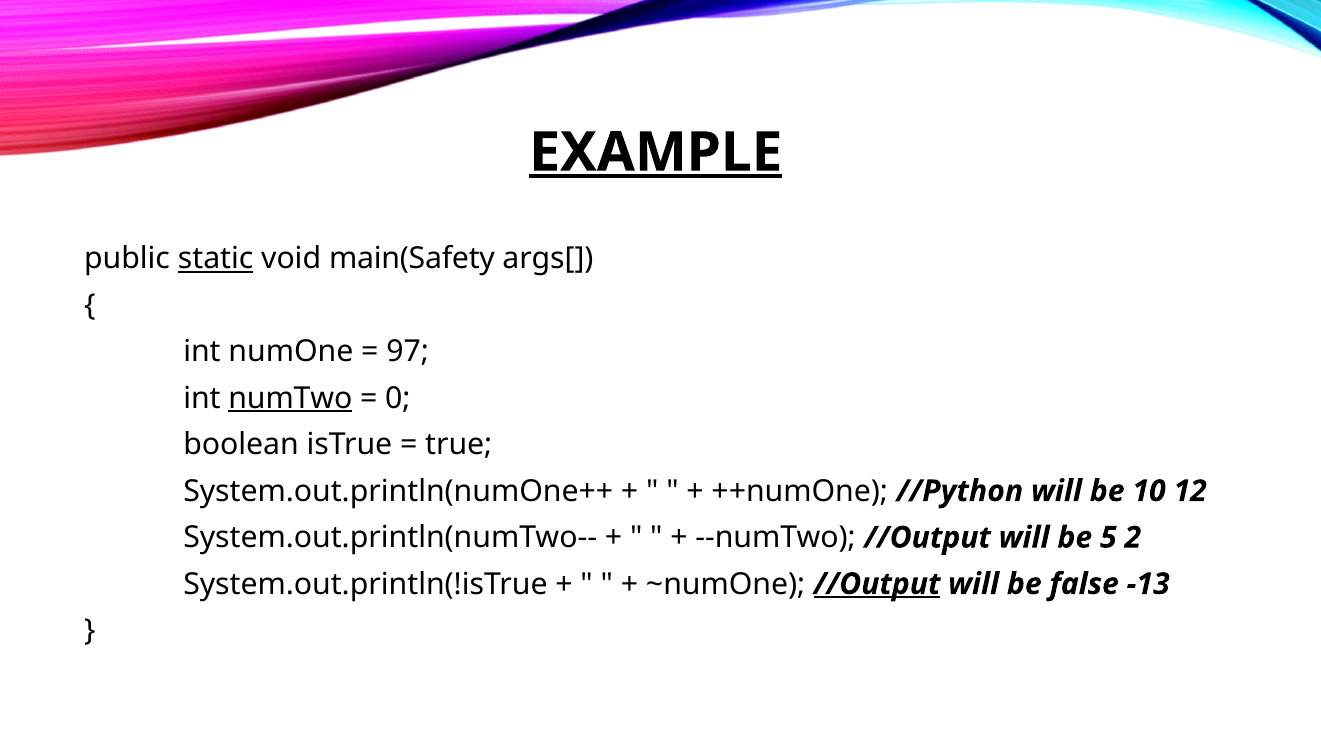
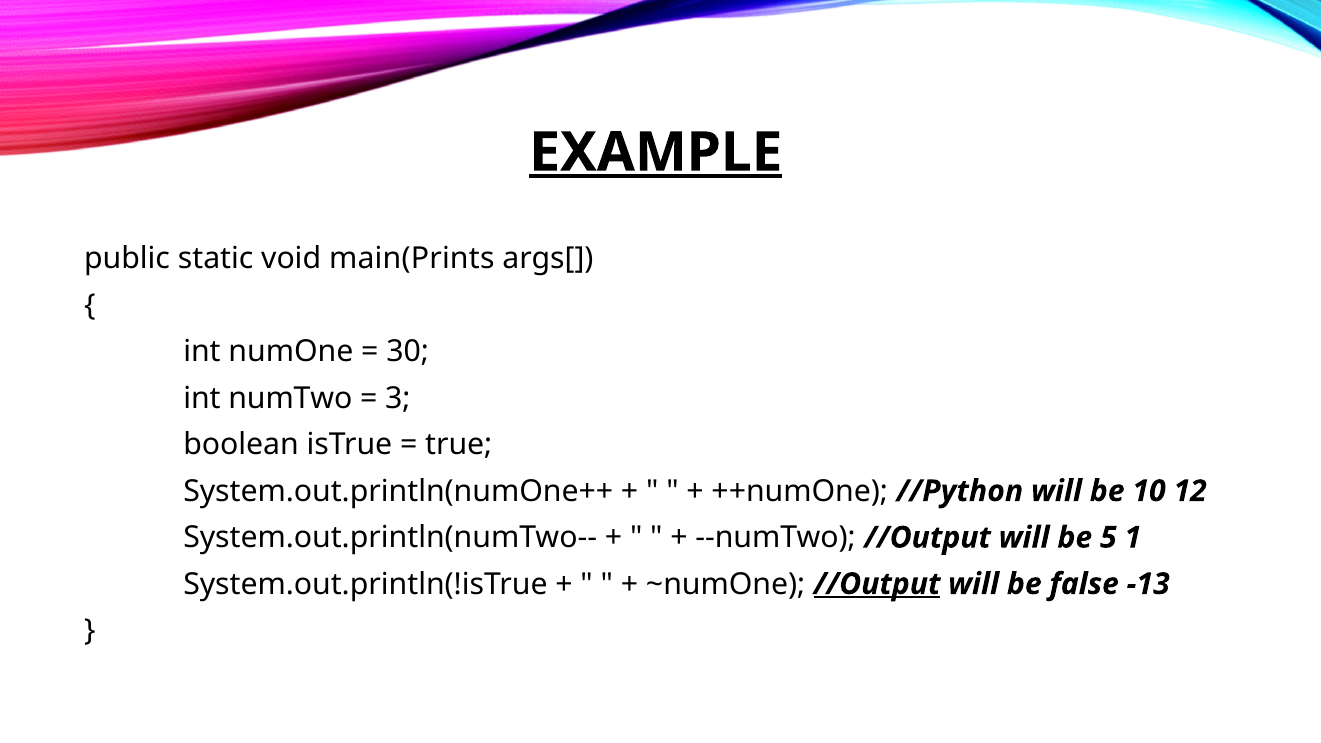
static underline: present -> none (216, 259)
main(Safety: main(Safety -> main(Prints (412, 259)
97: 97 -> 30 (408, 352)
numTwo underline: present -> none (290, 398)
0: 0 -> 3 (398, 398)
2: 2 -> 1 (1133, 538)
